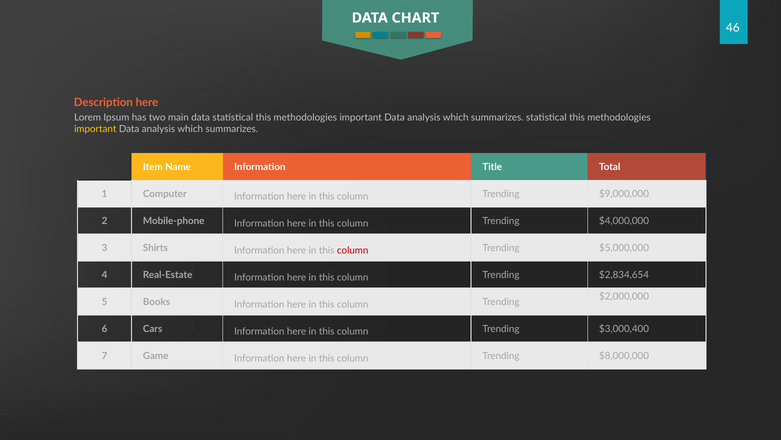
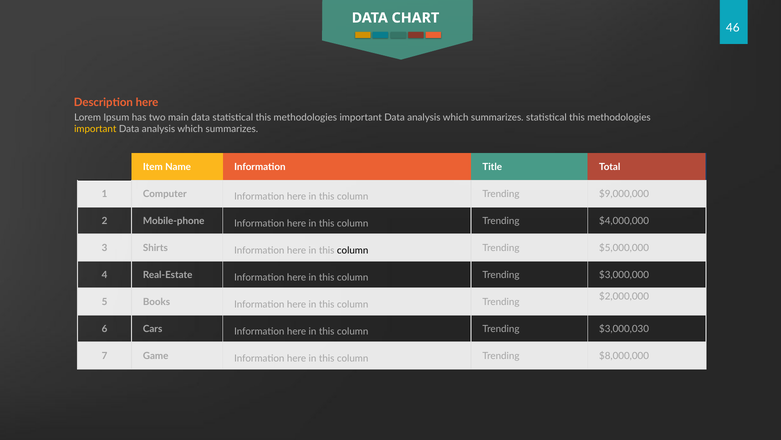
column colour: red -> black (353, 251)
$2,834,654: $2,834,654 -> $3,000,000 (624, 275)
$3,000,400: $3,000,400 -> $3,000,030 (624, 329)
